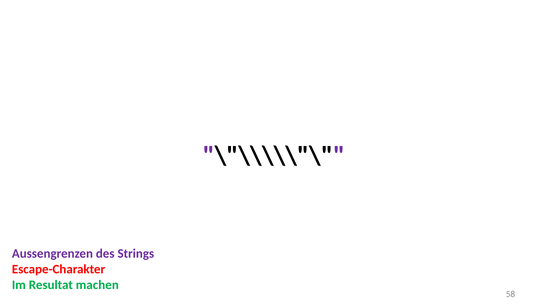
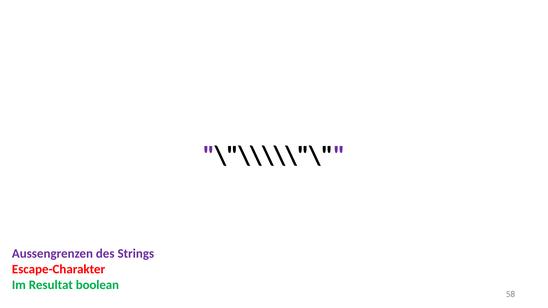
machen: machen -> boolean (97, 285)
